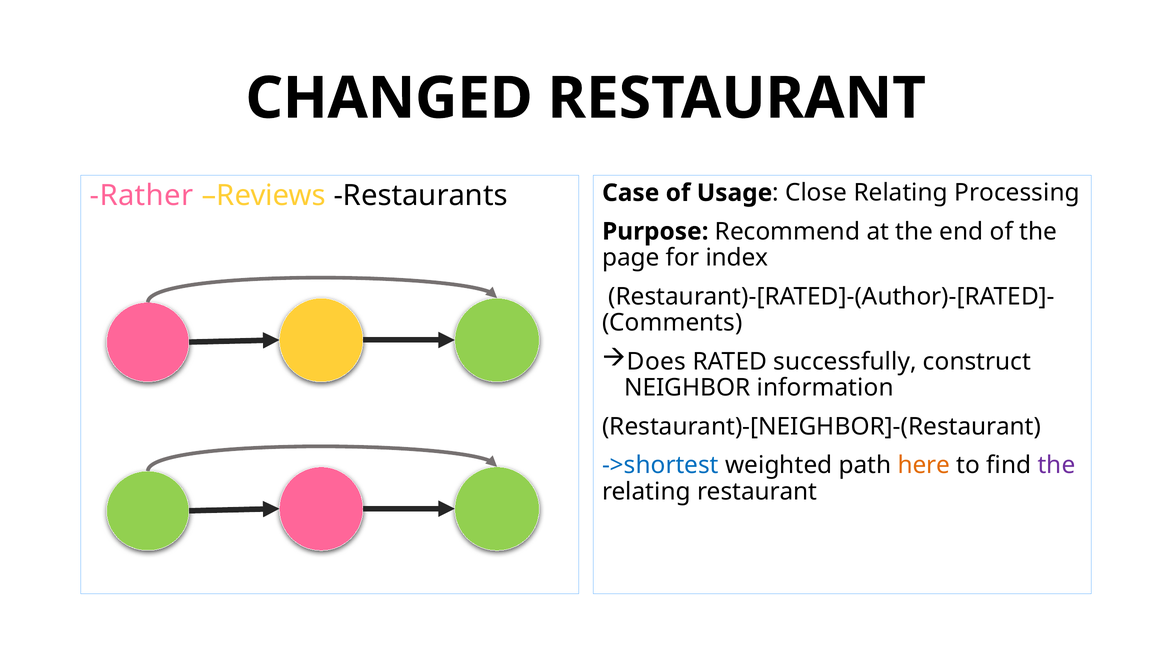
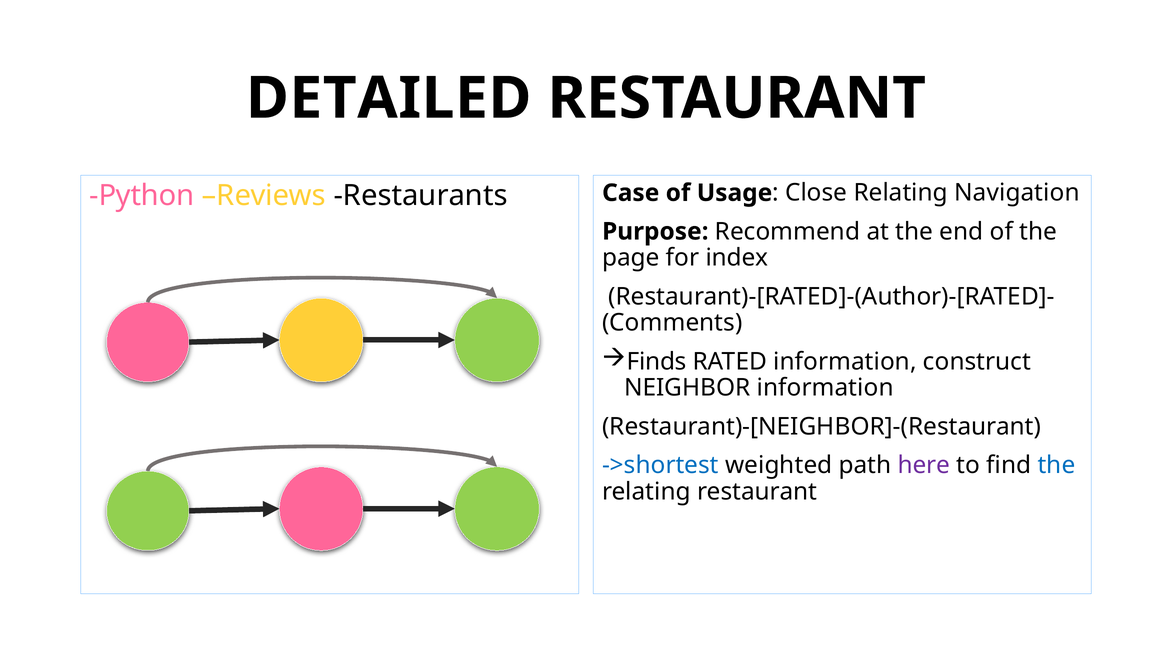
CHANGED: CHANGED -> DETAILED (389, 98)
Rather: Rather -> Python (142, 196)
Processing: Processing -> Navigation (1017, 193)
Does: Does -> Finds (657, 362)
RATED successfully: successfully -> information (845, 362)
here colour: orange -> purple (924, 465)
the colour: purple -> blue (1056, 465)
